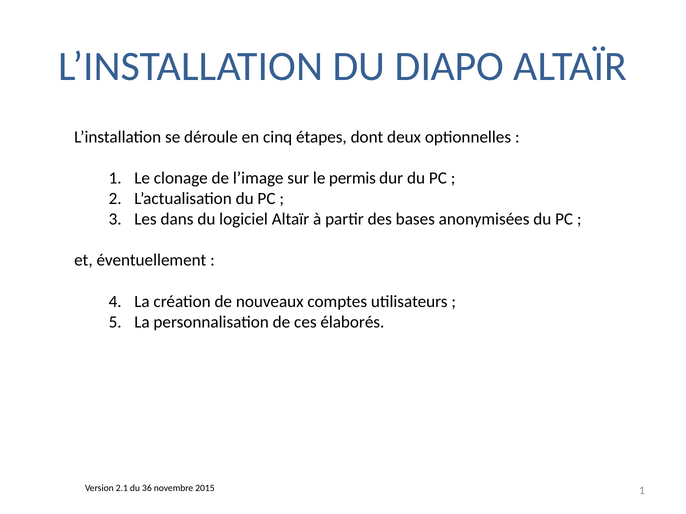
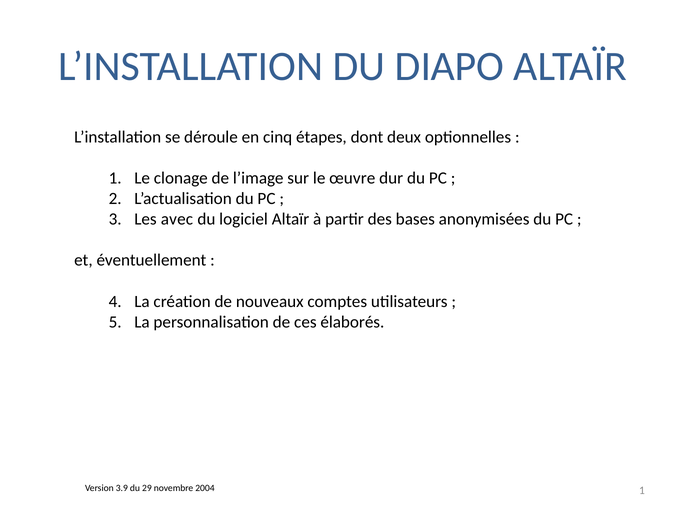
permis: permis -> œuvre (352, 178)
dans: dans -> avec (177, 219)
2.1: 2.1 -> 3.9 (122, 488)
36: 36 -> 29 (147, 488)
2015: 2015 -> 2004 (205, 488)
